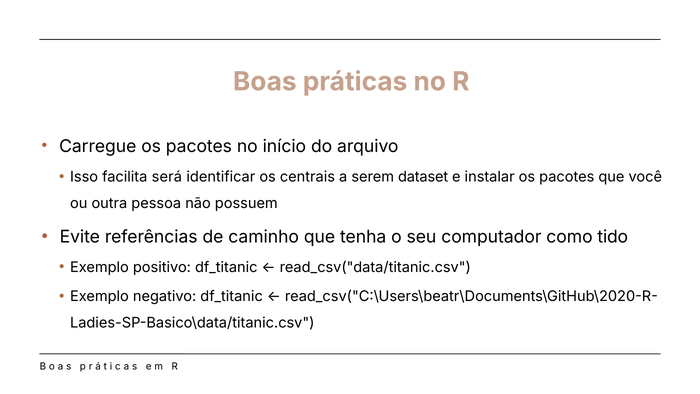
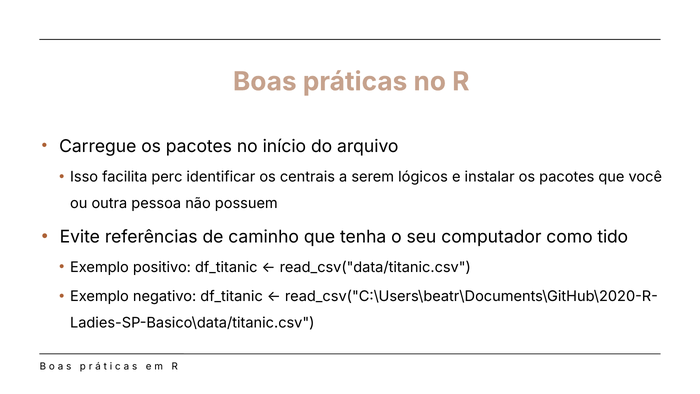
será: será -> perc (167, 177)
dataset: dataset -> lógicos (423, 177)
